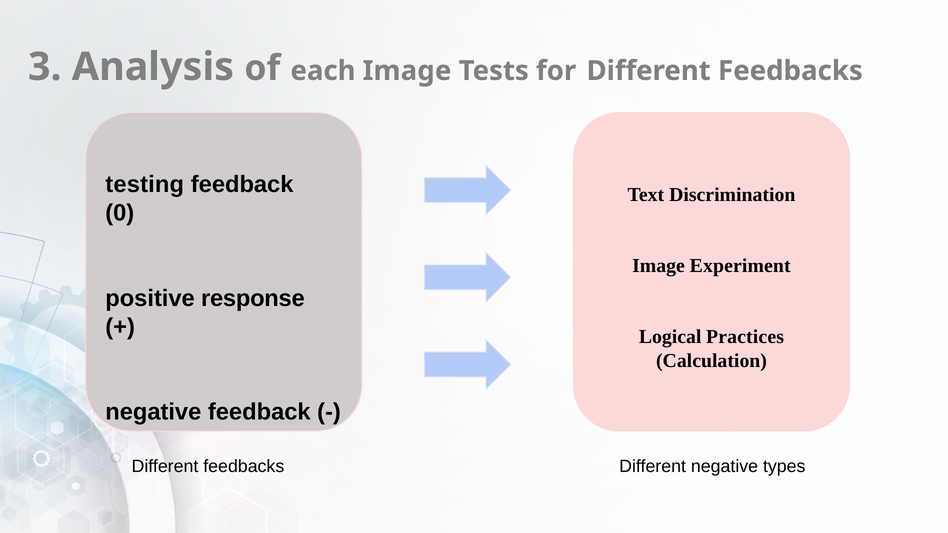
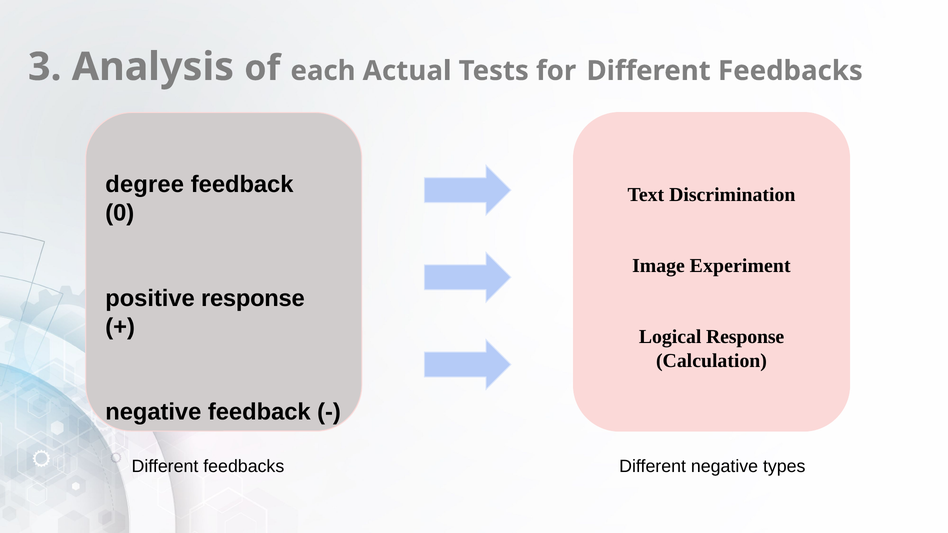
each Image: Image -> Actual (407, 71)
testing: testing -> degree (145, 185)
Logical Practices: Practices -> Response (745, 337)
